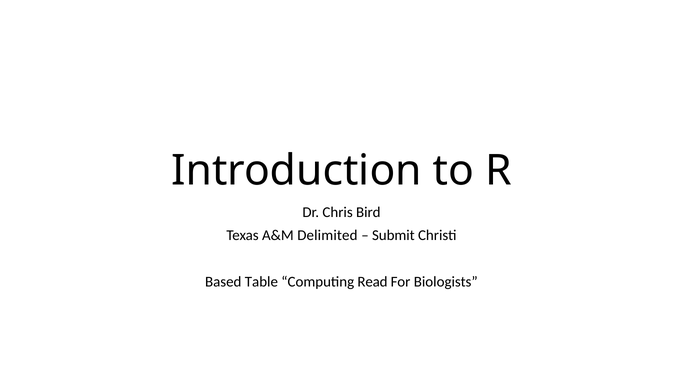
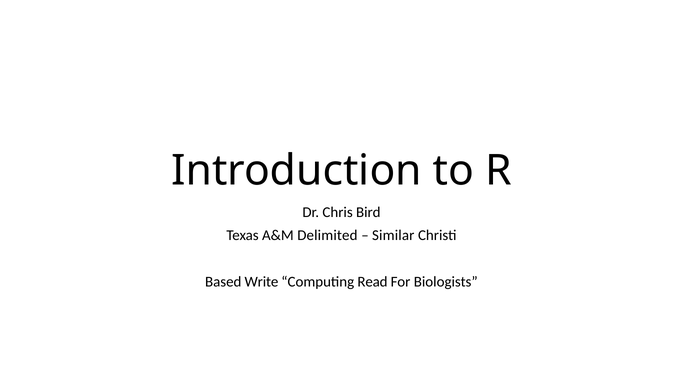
Submit: Submit -> Similar (393, 236)
Table: Table -> Write (261, 282)
